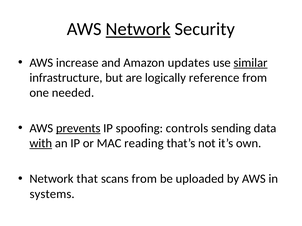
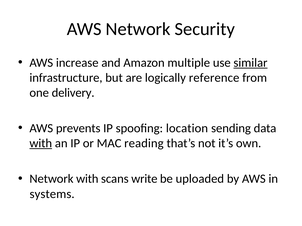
Network underline: present -> none (138, 29)
updates: updates -> multiple (189, 63)
needed: needed -> delivery (73, 93)
prevents underline: present -> none (78, 129)
controls: controls -> location (187, 129)
Network that: that -> with (87, 179)
scans from: from -> write (144, 179)
